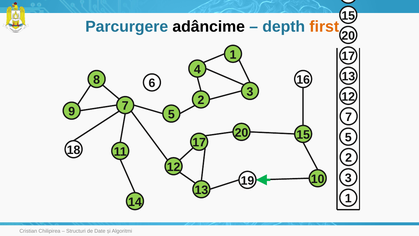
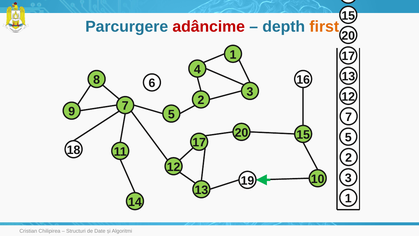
adâncime colour: black -> red (209, 27)
